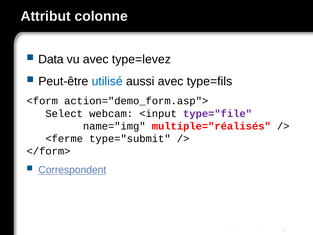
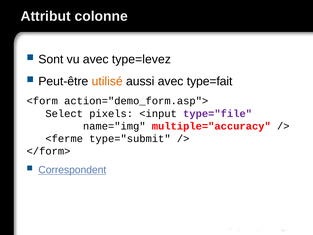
Data: Data -> Sont (51, 59)
utilisé colour: blue -> orange (107, 81)
type=fils: type=fils -> type=fait (210, 81)
webcam: webcam -> pixels (111, 113)
multiple="réalisés: multiple="réalisés -> multiple="accuracy (211, 126)
